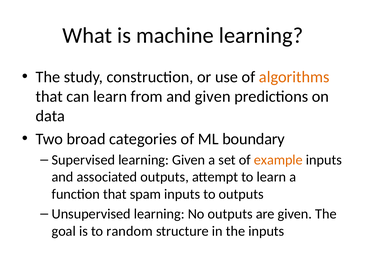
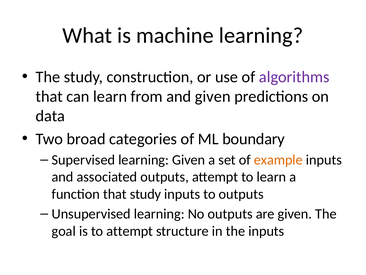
algorithms colour: orange -> purple (294, 77)
that spam: spam -> study (145, 194)
to random: random -> attempt (130, 231)
